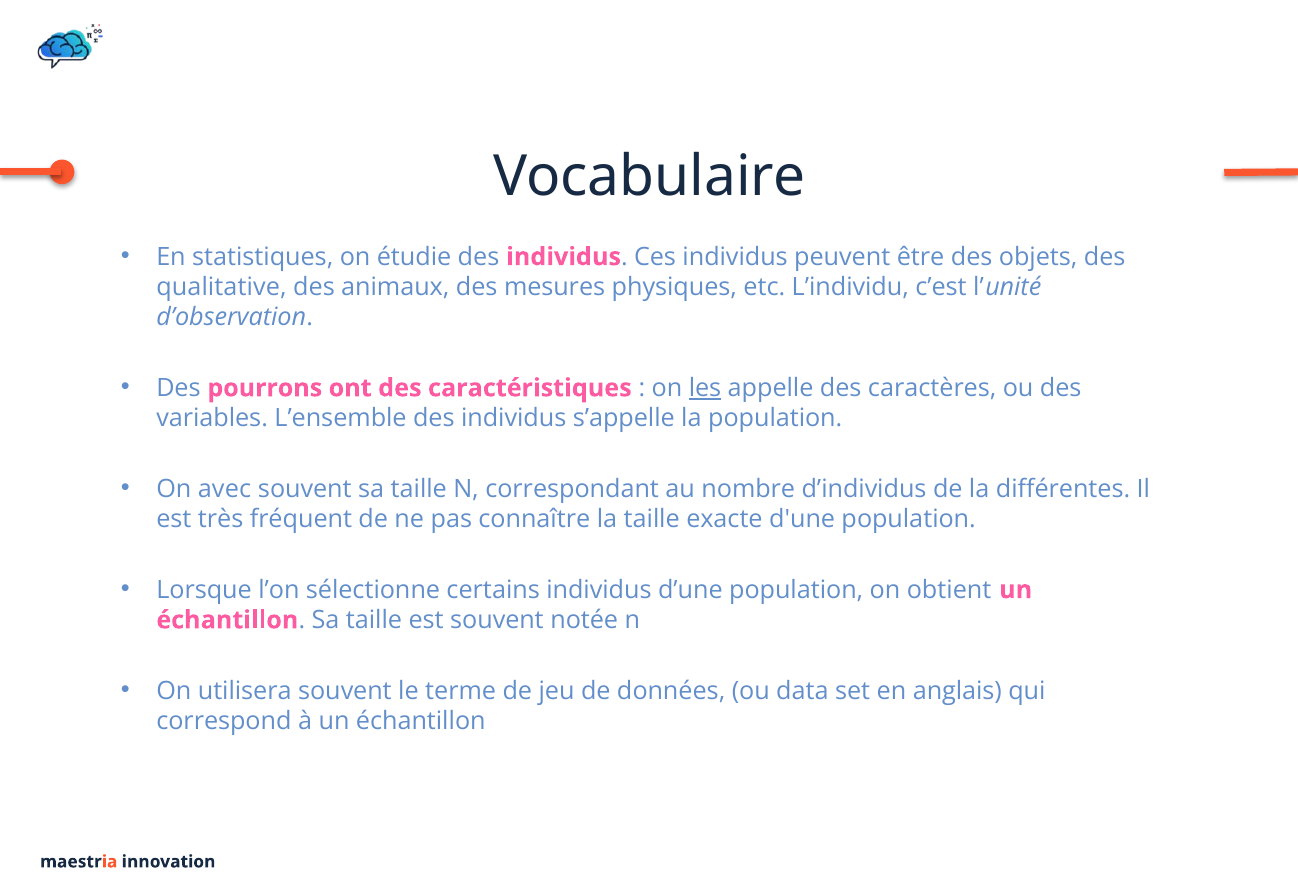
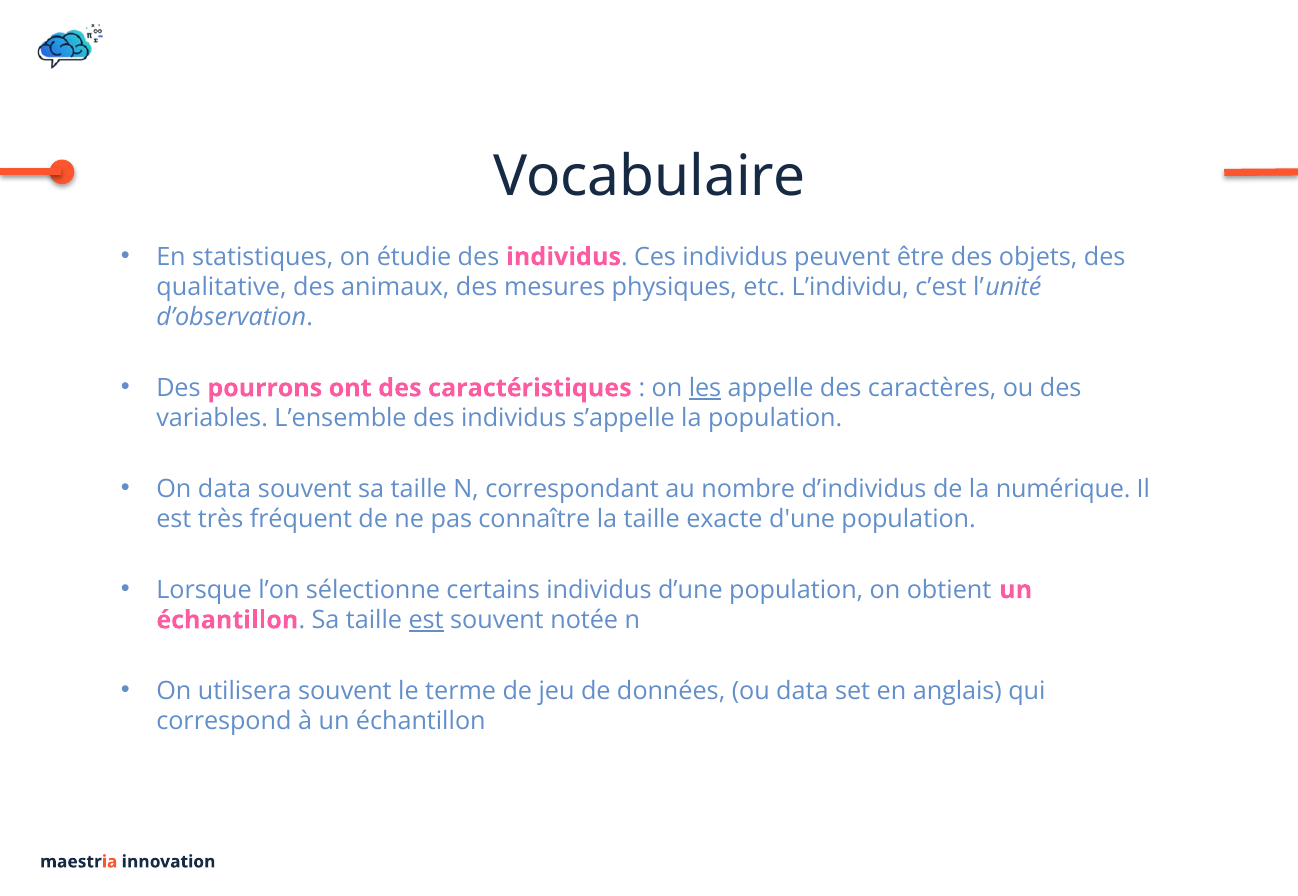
On avec: avec -> data (225, 489)
différentes: différentes -> numérique (1063, 489)
est underline: none -> present (426, 620)
